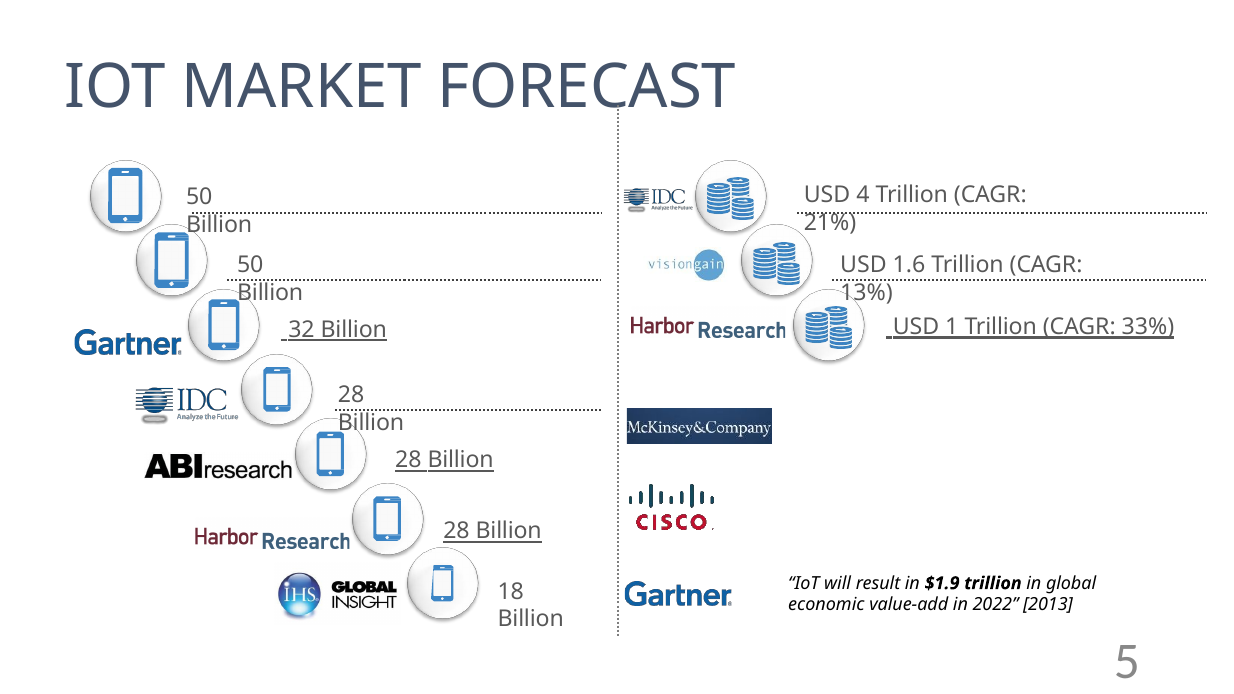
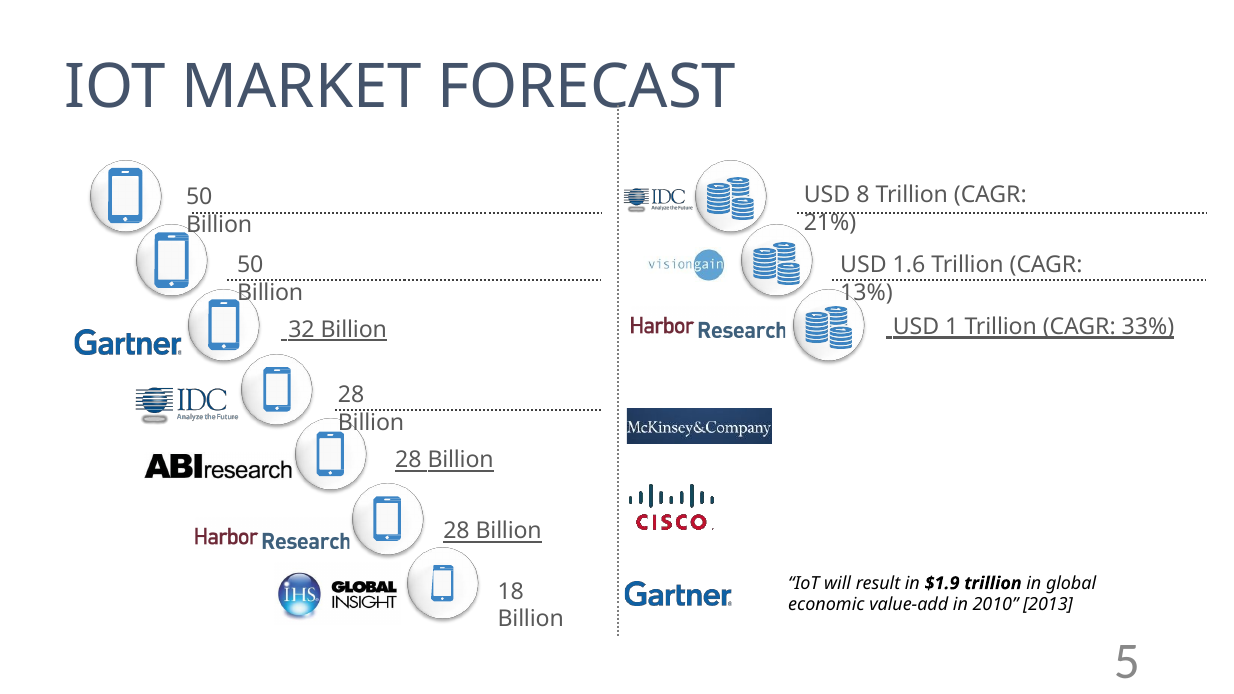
4: 4 -> 8 (863, 195)
2022: 2022 -> 2010 (996, 605)
